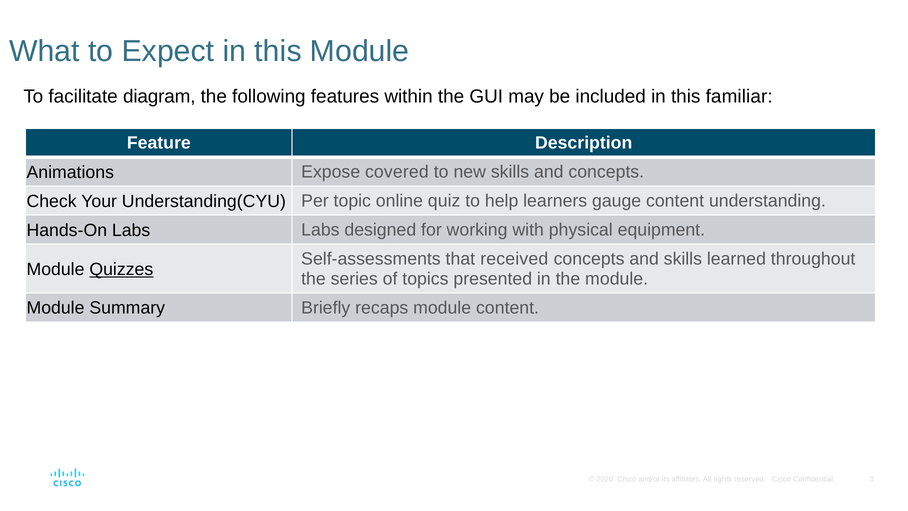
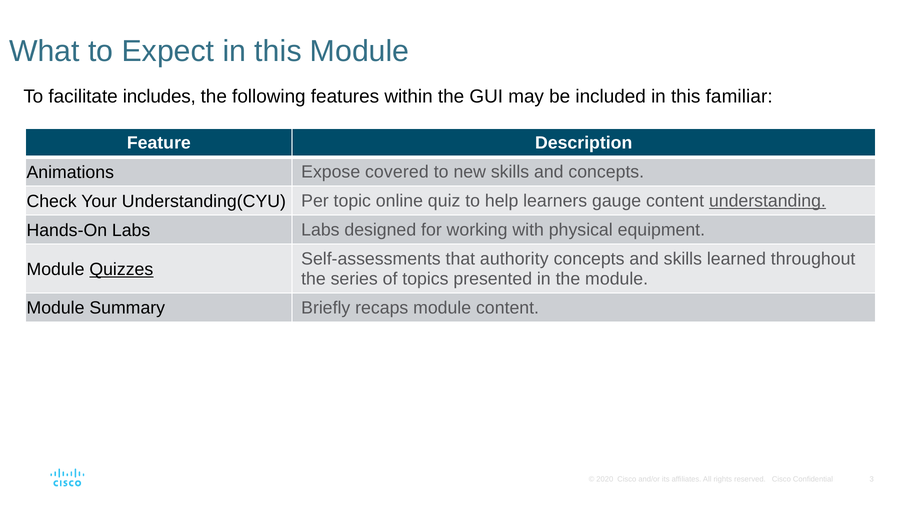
diagram: diagram -> includes (159, 97)
understanding underline: none -> present (767, 201)
received: received -> authority (514, 259)
